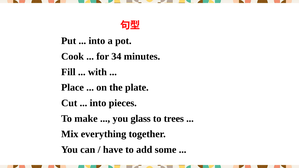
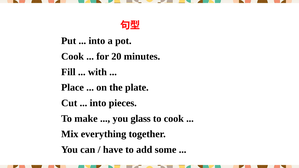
34: 34 -> 20 (116, 56)
to trees: trees -> cook (174, 119)
